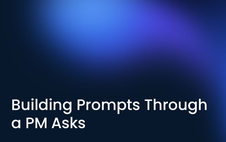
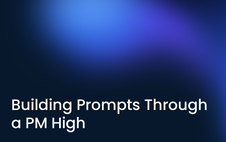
Asks: Asks -> High (69, 123)
